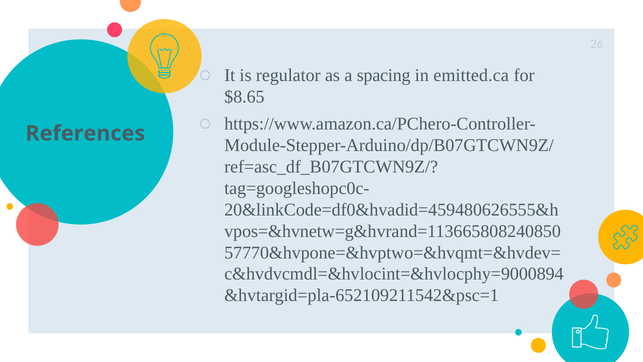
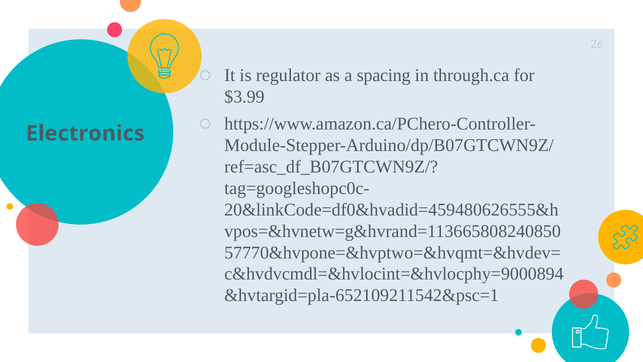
emitted.ca: emitted.ca -> through.ca (471, 75)
$8.65: $8.65 -> $3.99 (244, 97)
References: References -> Electronics (85, 133)
